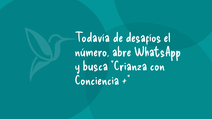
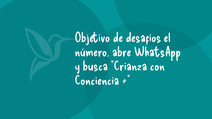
Todavía: Todavía -> Objetivo (92, 38)
